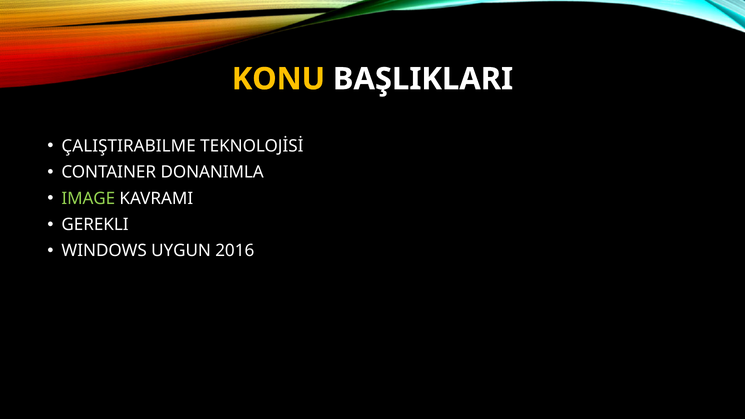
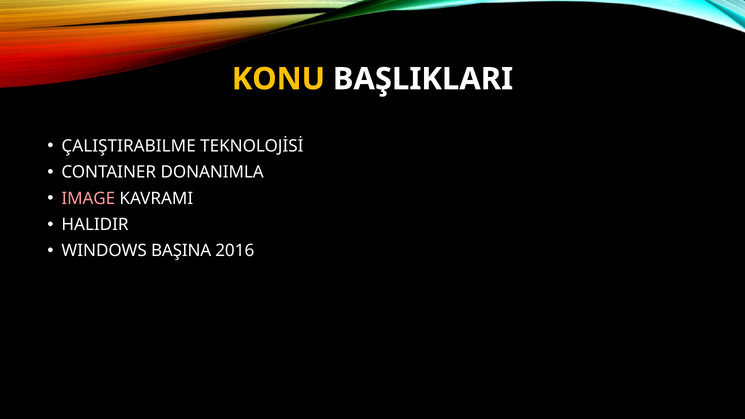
IMAGE colour: light green -> pink (88, 198)
GEREKLI: GEREKLI -> HALIDIR (95, 225)
UYGUN: UYGUN -> BAŞINA (181, 251)
